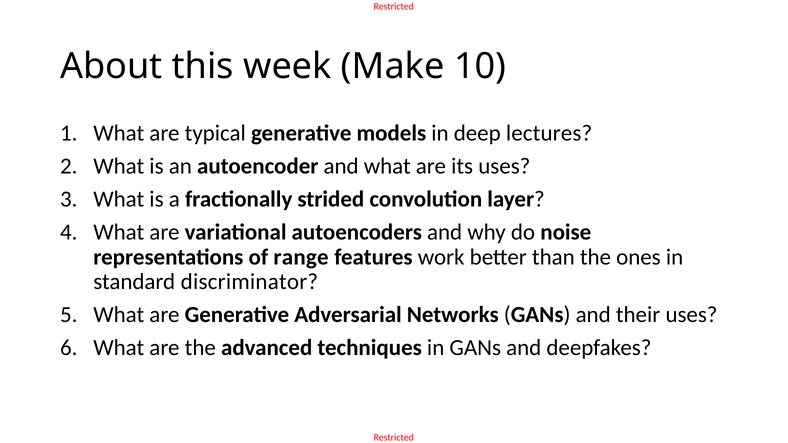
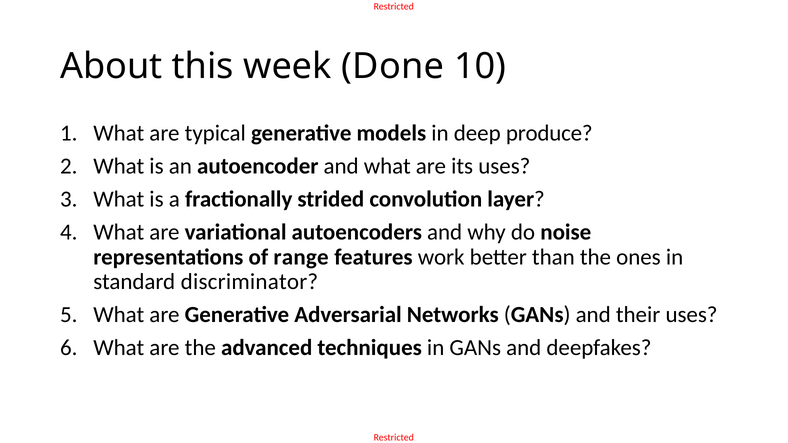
Make: Make -> Done (393, 66)
lectures: lectures -> produce (549, 133)
